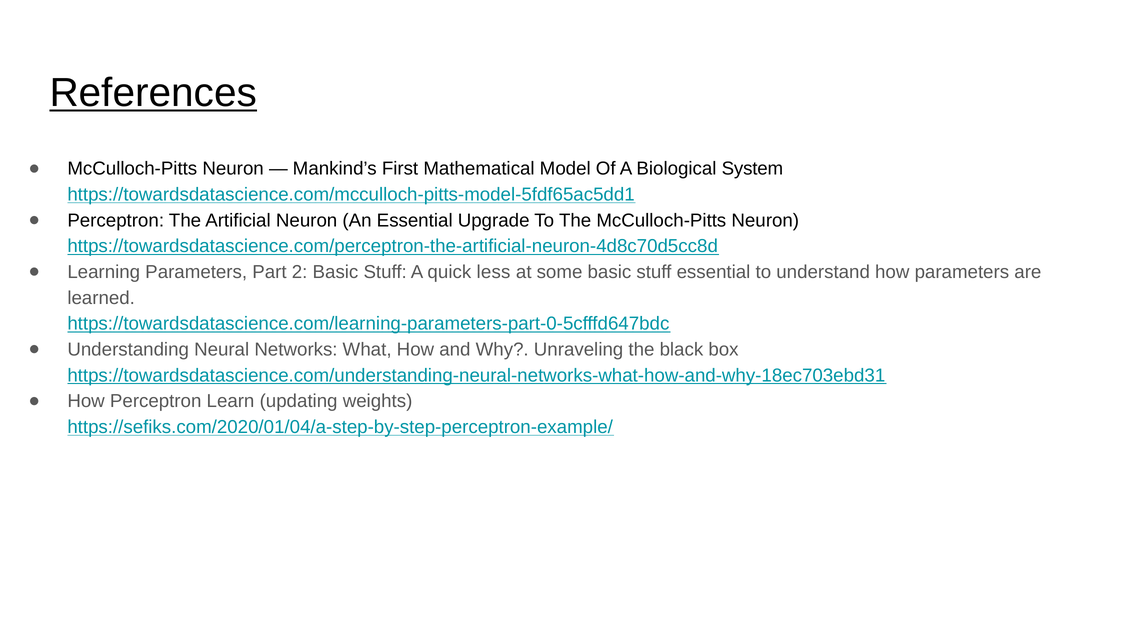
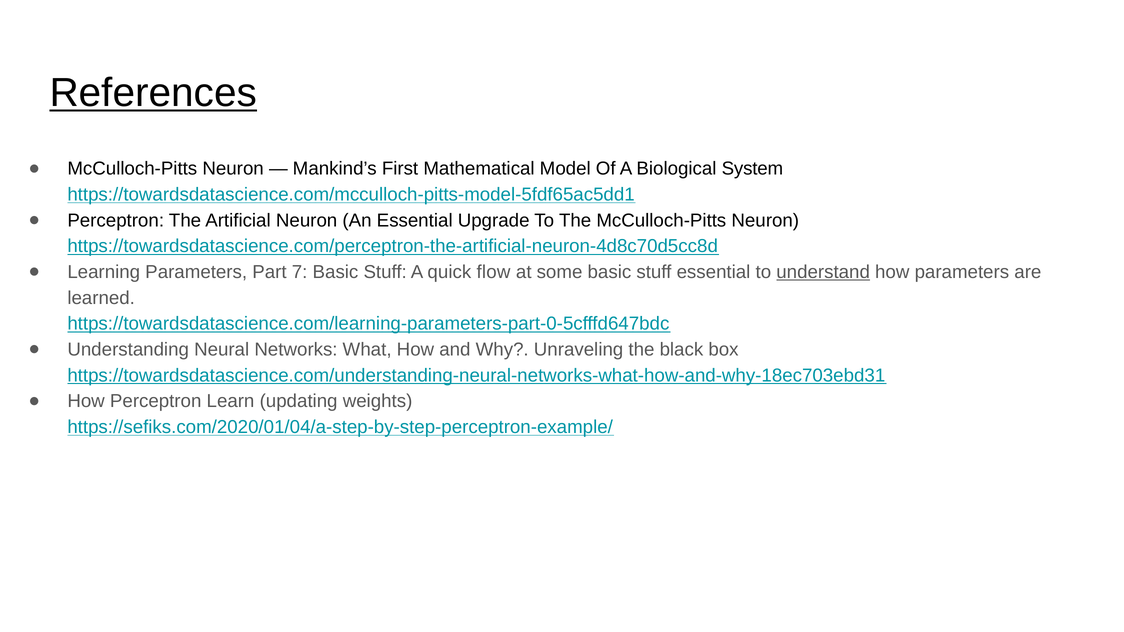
2: 2 -> 7 (300, 272)
less: less -> flow (494, 272)
understand underline: none -> present (823, 272)
